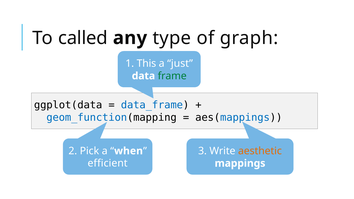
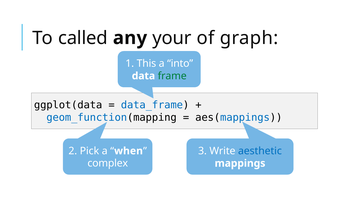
type: type -> your (172, 38)
just: just -> into (180, 64)
aesthetic colour: orange -> blue (260, 151)
efficient: efficient -> complex (108, 163)
